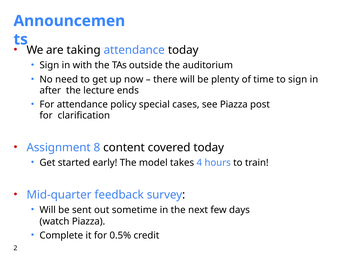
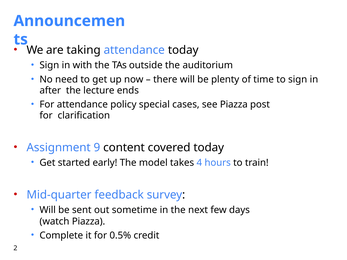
8: 8 -> 9 (97, 148)
